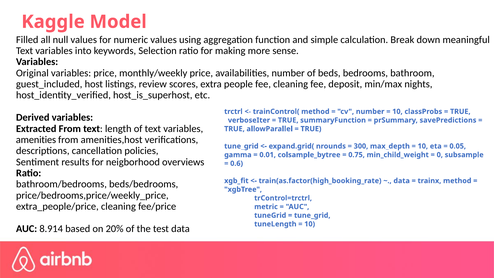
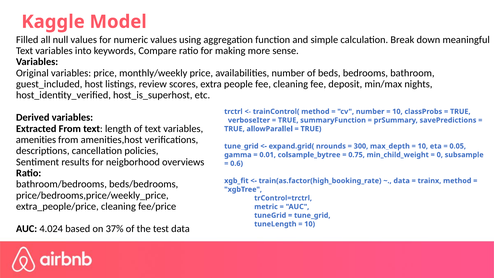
Selection: Selection -> Compare (158, 51)
8.914: 8.914 -> 4.024 (51, 229)
20%: 20% -> 37% (115, 229)
